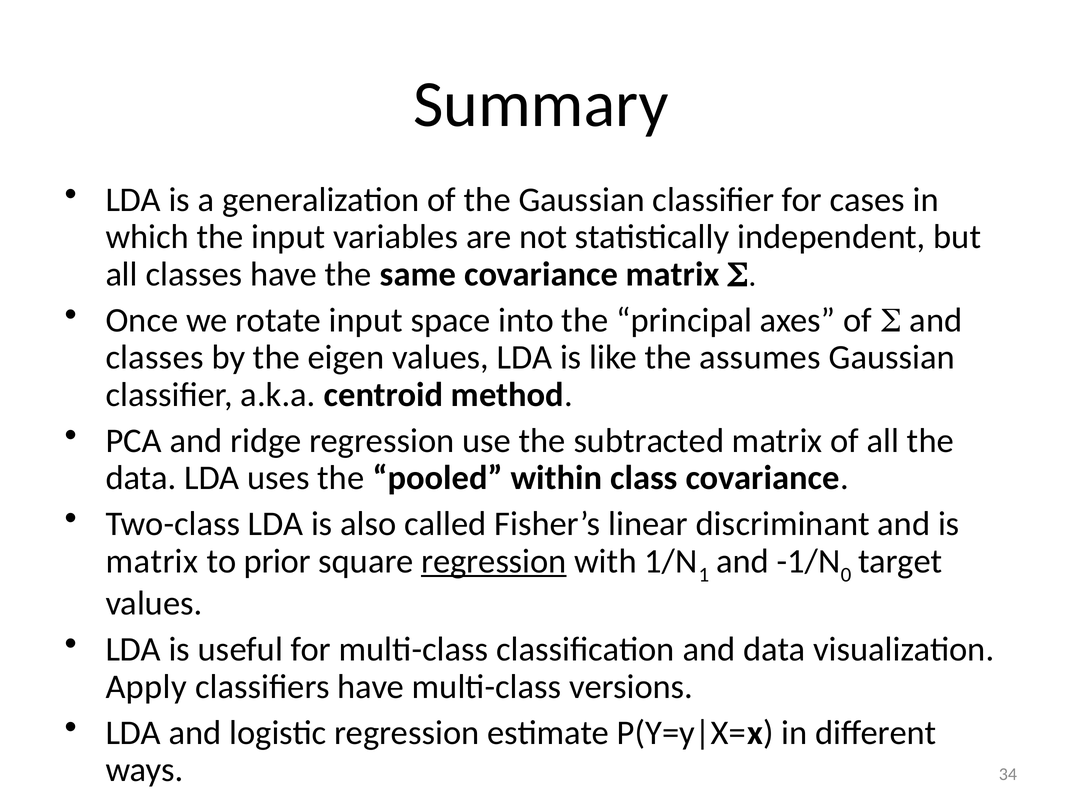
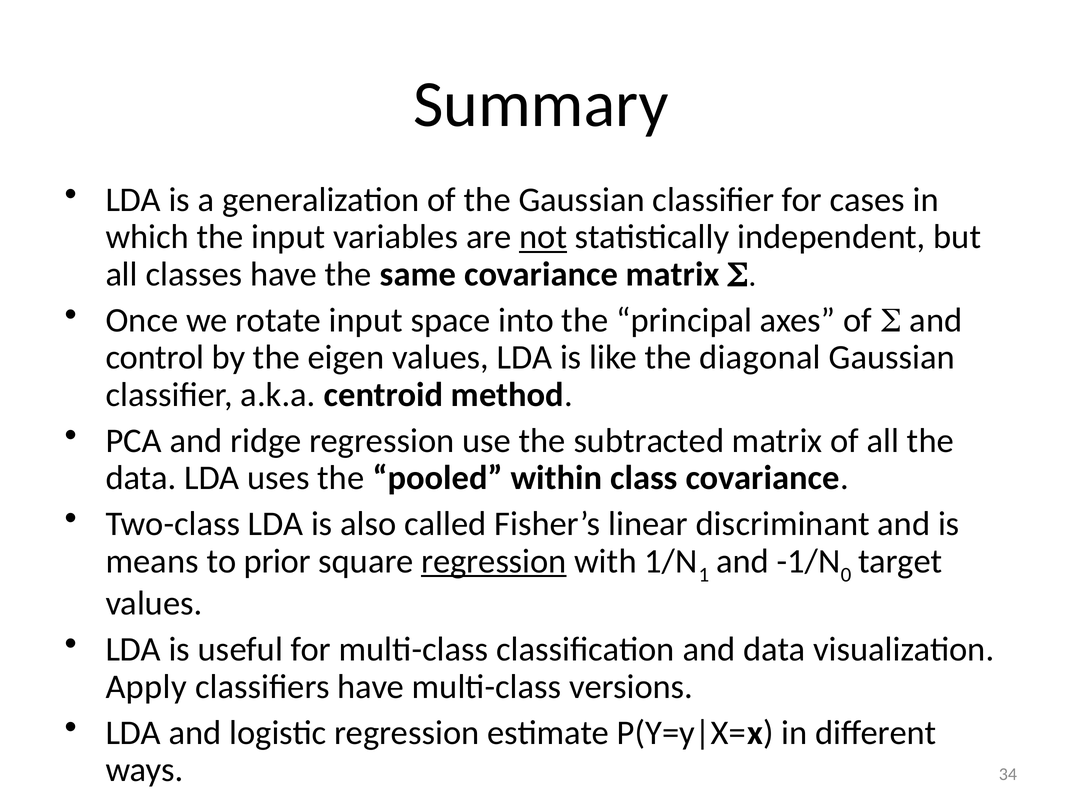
not underline: none -> present (543, 237)
classes: classes -> control (155, 358)
assumes: assumes -> diagonal (760, 358)
matrix: matrix -> means (152, 562)
